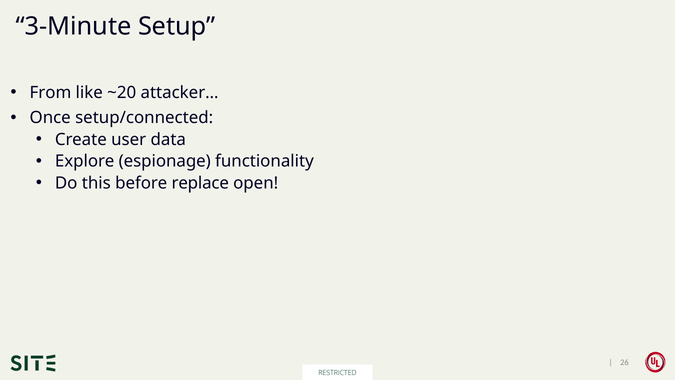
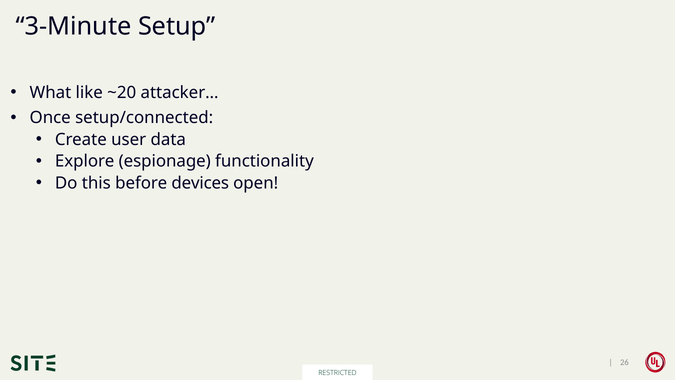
From: From -> What (50, 92)
replace: replace -> devices (200, 183)
